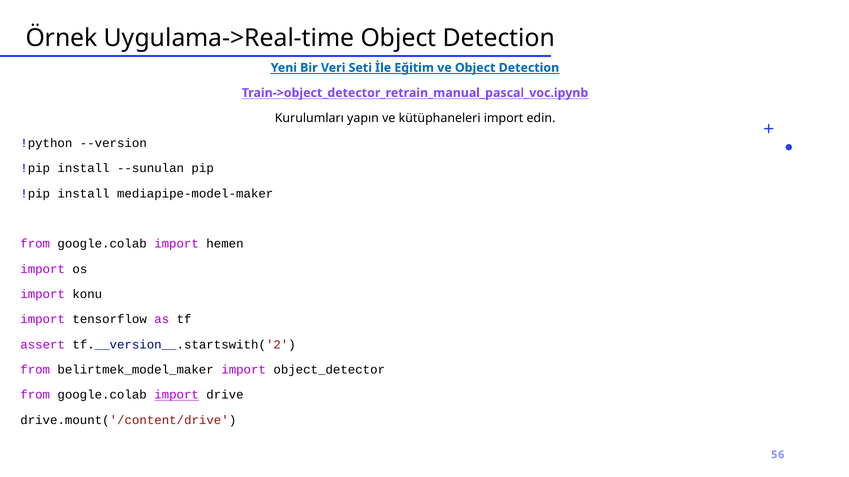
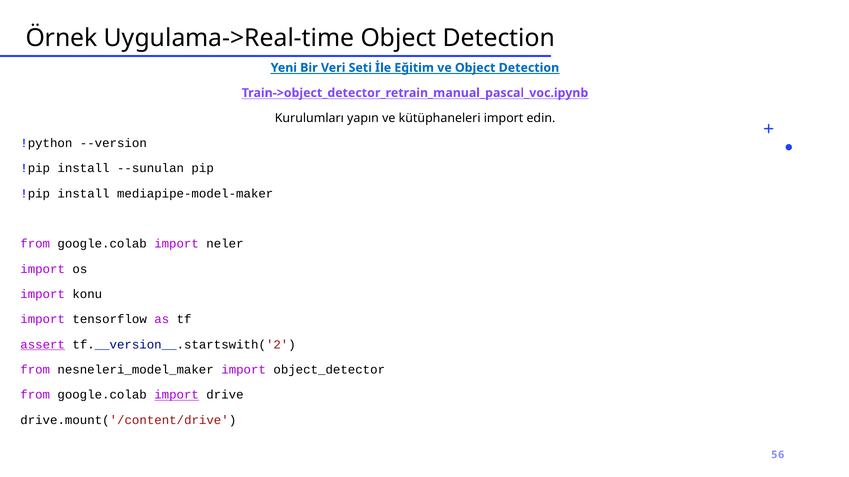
hemen: hemen -> neler (225, 244)
assert underline: none -> present (43, 345)
belirtmek_model_maker: belirtmek_model_maker -> nesneleri_model_maker (136, 370)
